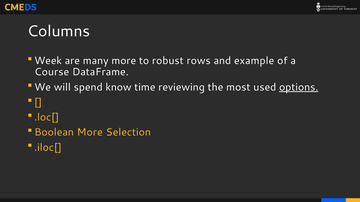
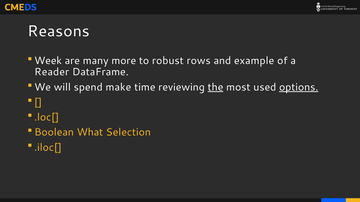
Columns: Columns -> Reasons (59, 31)
Course: Course -> Reader (52, 72)
know: know -> make (118, 87)
the underline: none -> present (216, 87)
Boolean More: More -> What (90, 133)
